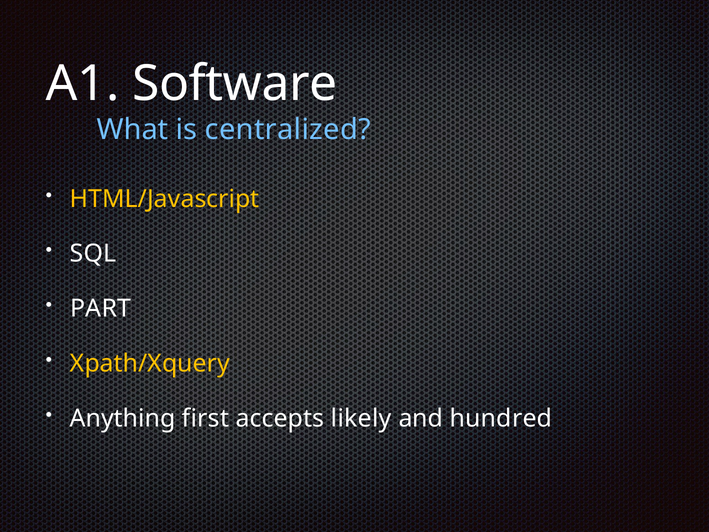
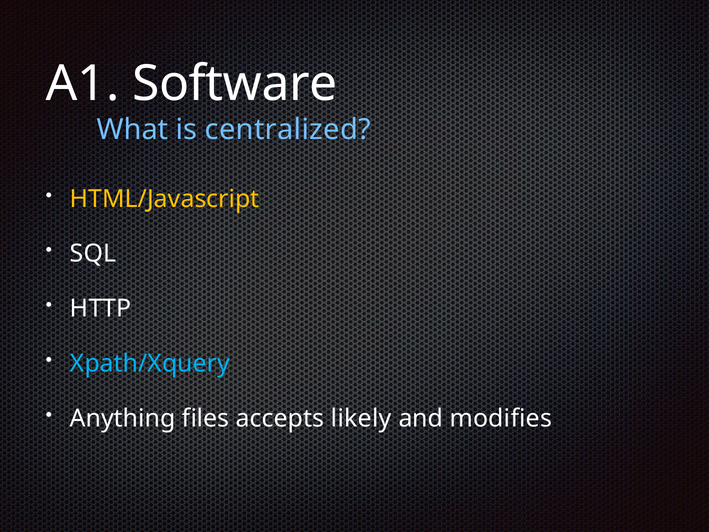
PART: PART -> HTTP (101, 308)
Xpath/Xquery colour: yellow -> light blue (150, 363)
first: first -> files (206, 418)
hundred: hundred -> modifies (501, 418)
